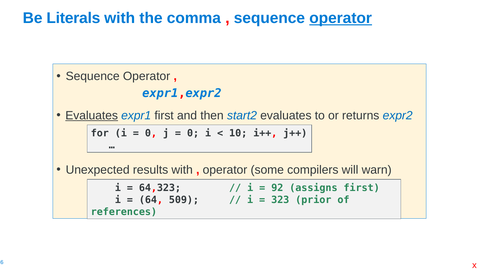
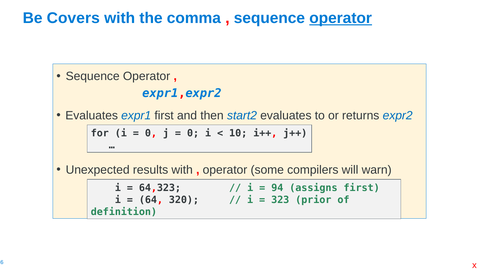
Literals: Literals -> Covers (73, 18)
Evaluates underline: present -> none (92, 116)
92: 92 -> 94 (277, 188)
509: 509 -> 320 (184, 200)
references: references -> definition (124, 212)
